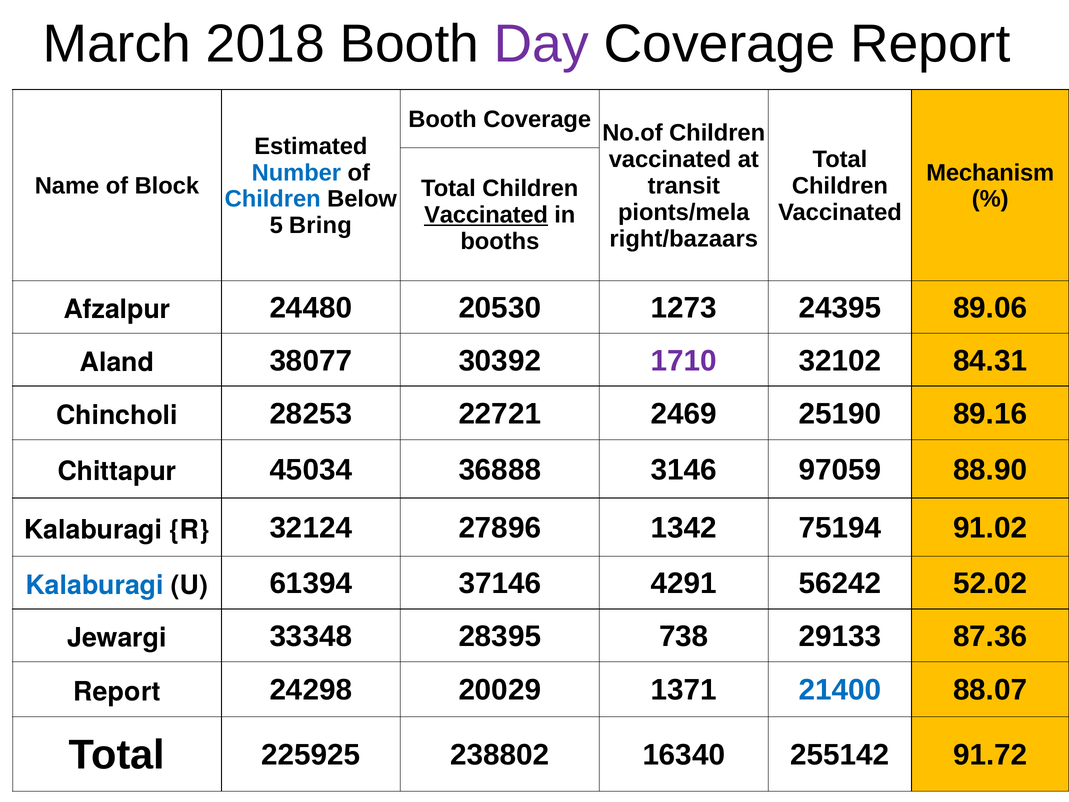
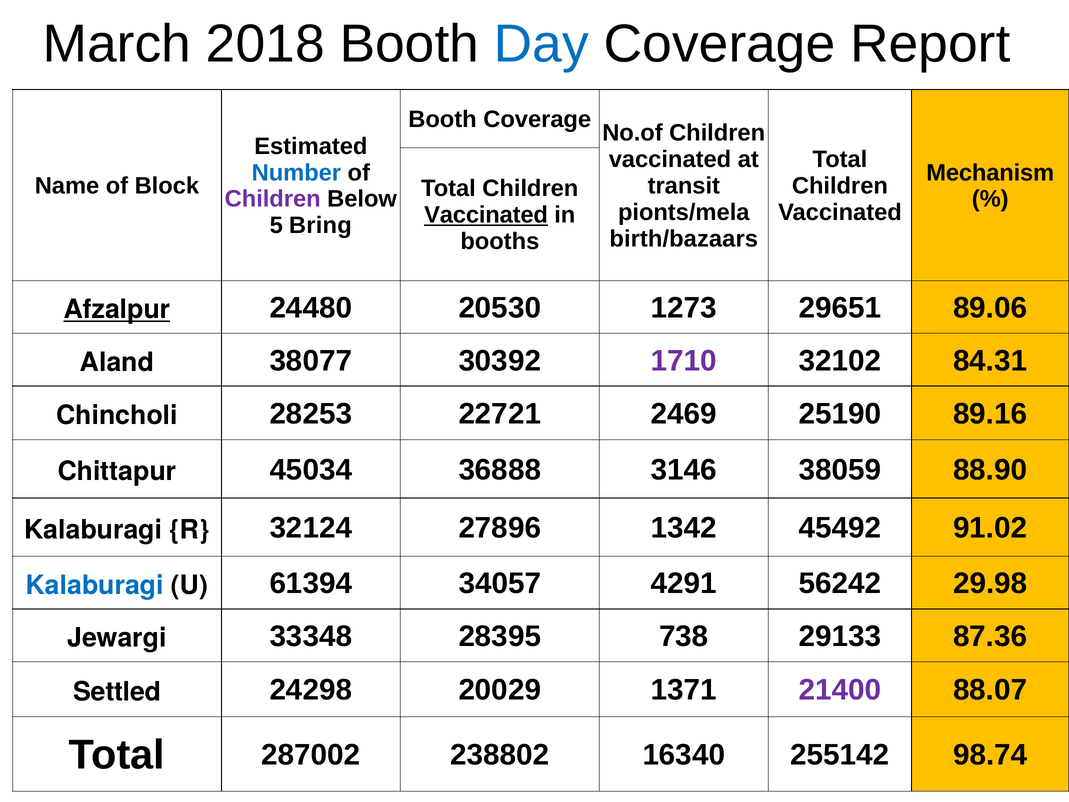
Day colour: purple -> blue (541, 44)
Children colour: blue -> purple (273, 199)
right/bazaars: right/bazaars -> birth/bazaars (684, 239)
Afzalpur underline: none -> present (117, 310)
24395: 24395 -> 29651 (840, 308)
97059: 97059 -> 38059 (840, 470)
75194: 75194 -> 45492 (840, 528)
37146: 37146 -> 34057 (500, 583)
52.02: 52.02 -> 29.98 (990, 583)
Report: Report -> Settled (117, 692)
21400 colour: blue -> purple (840, 690)
225925: 225925 -> 287002 (311, 755)
91.72: 91.72 -> 98.74 (990, 755)
